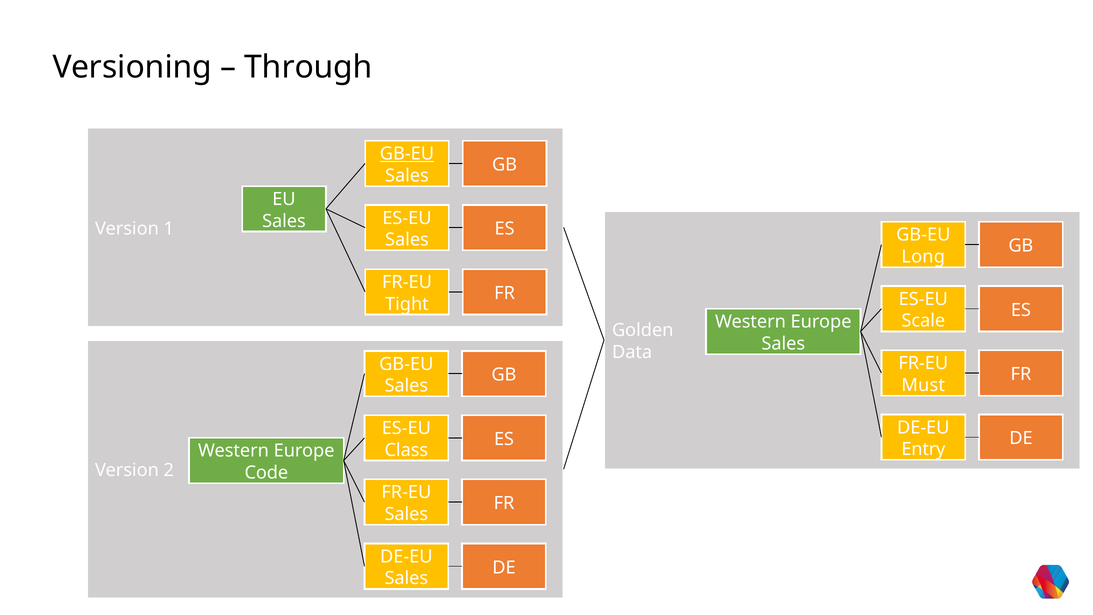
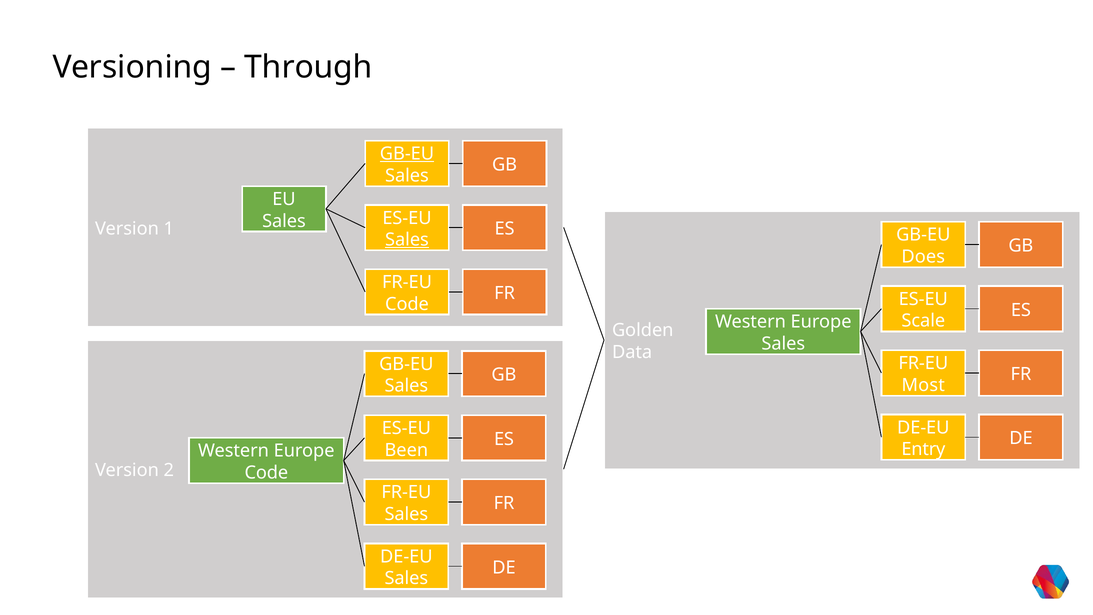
Sales underline: none -> present (407, 240)
Long: Long -> Does (923, 257)
Tight: Tight -> Code (407, 304)
Must: Must -> Most (923, 385)
Class: Class -> Been (406, 450)
